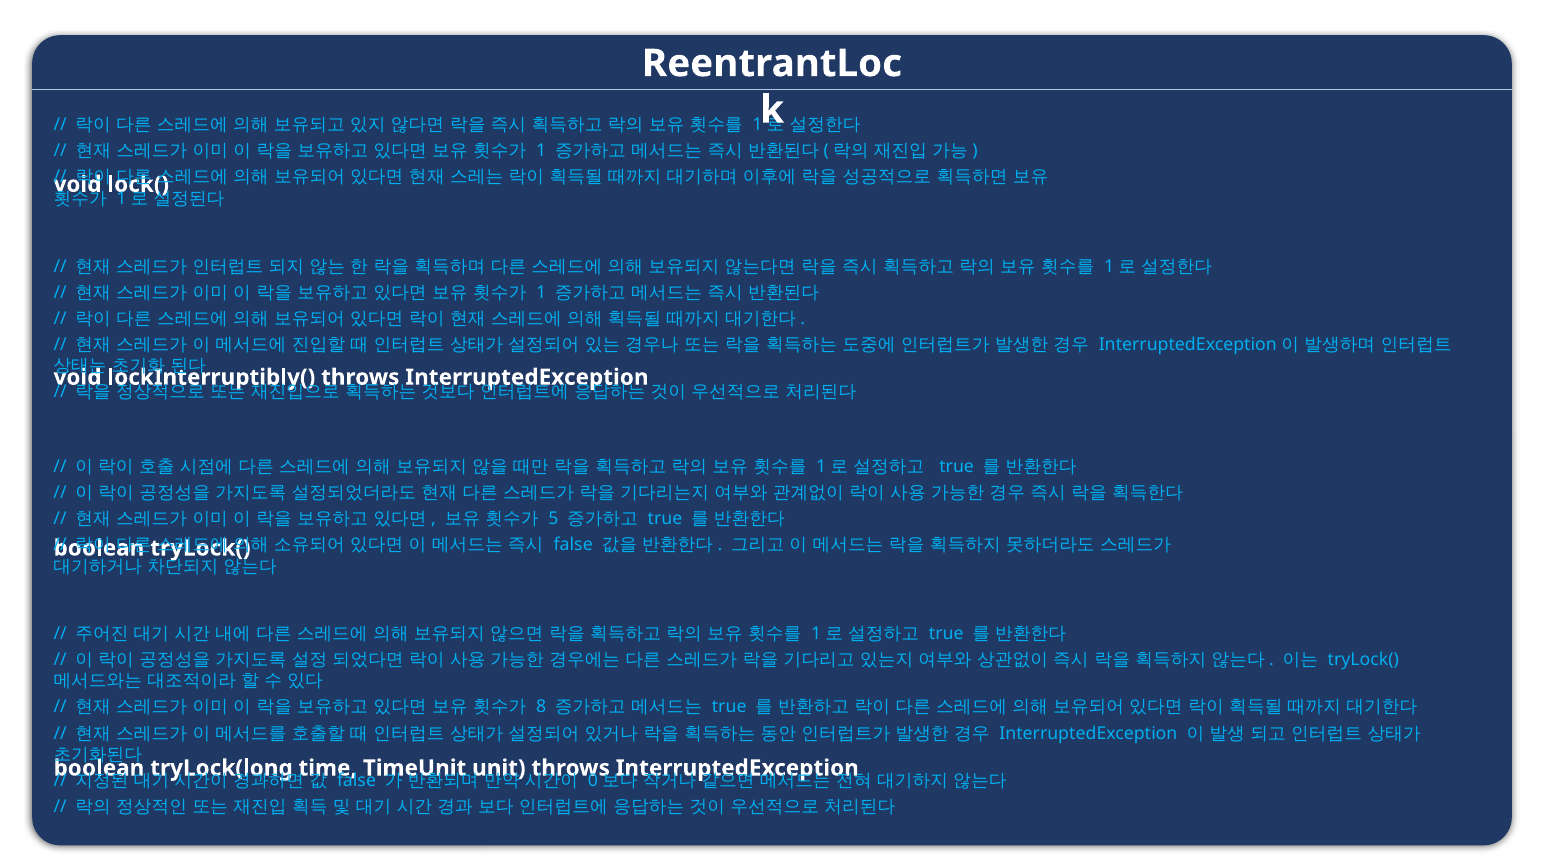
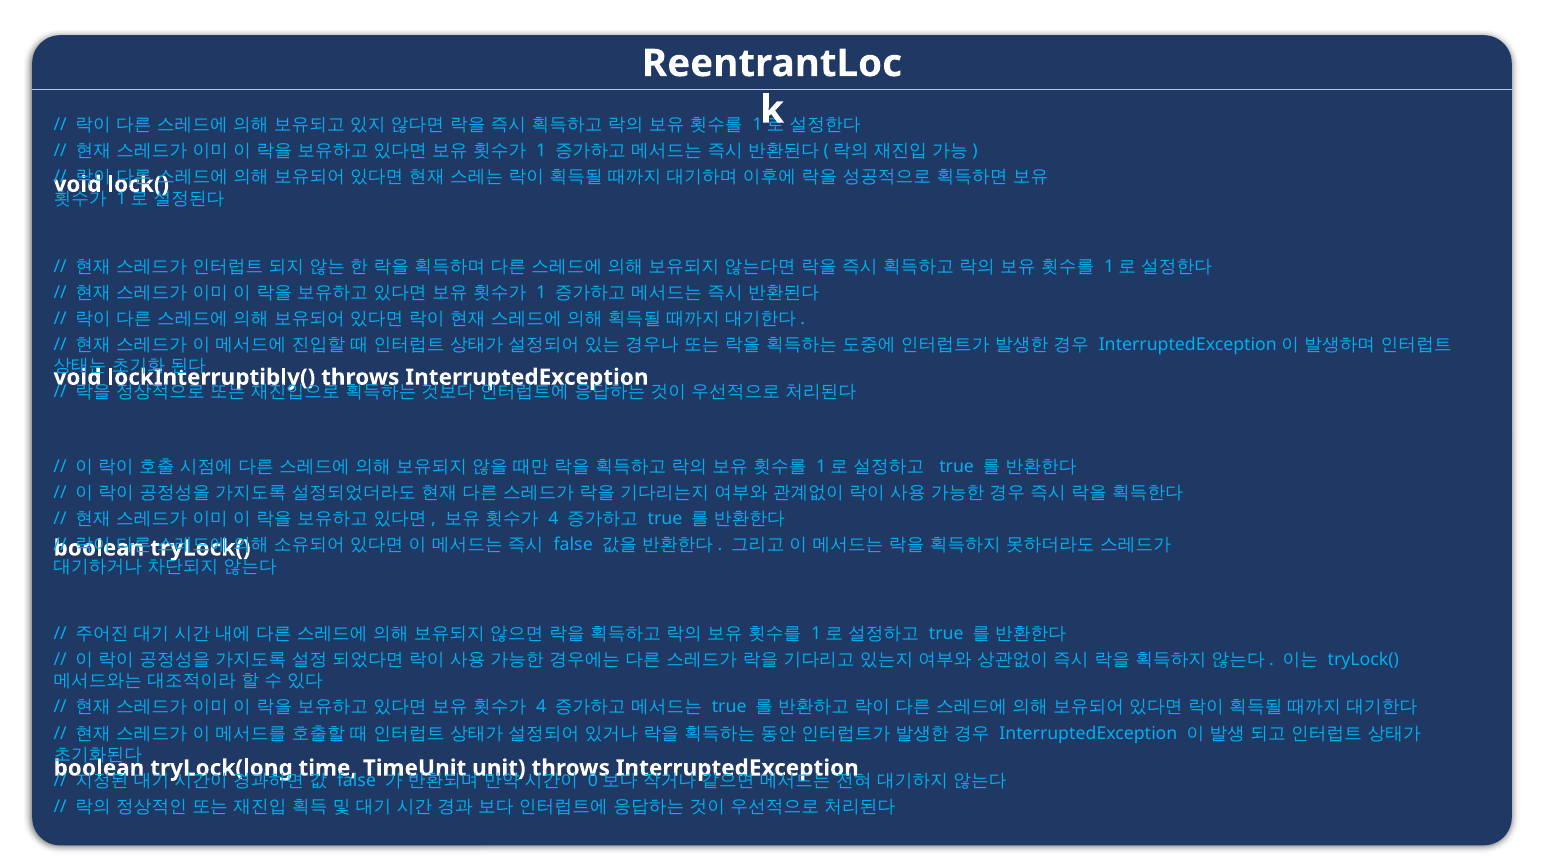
5: 5 -> 4 (553, 519)
8: 8 -> 4 (541, 708)
